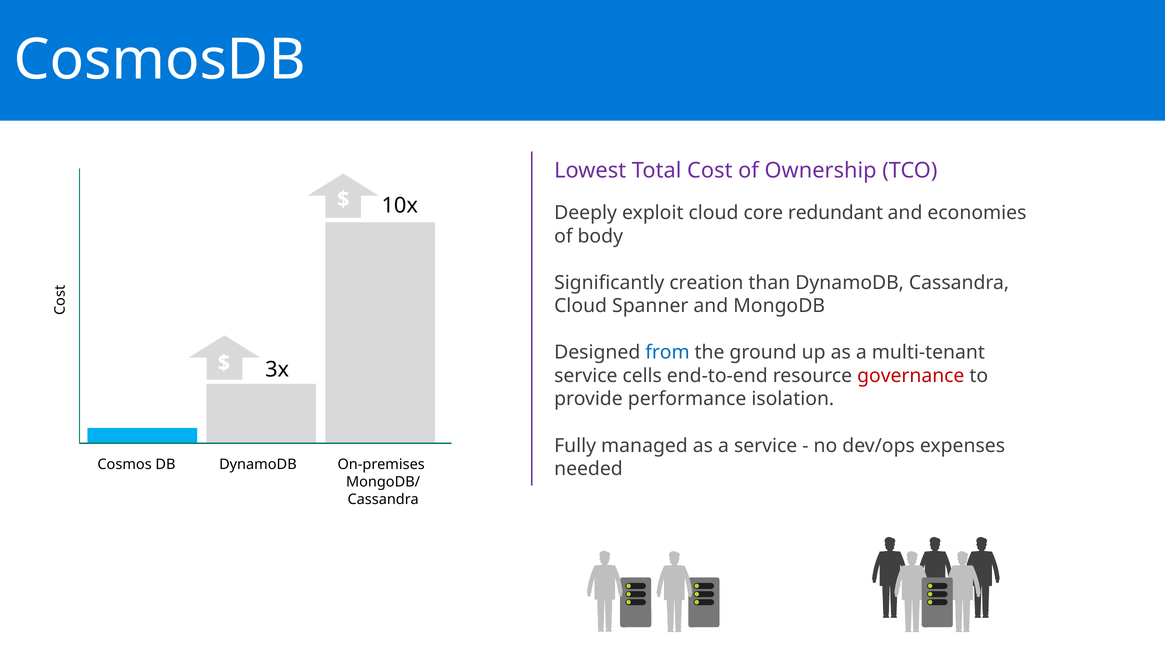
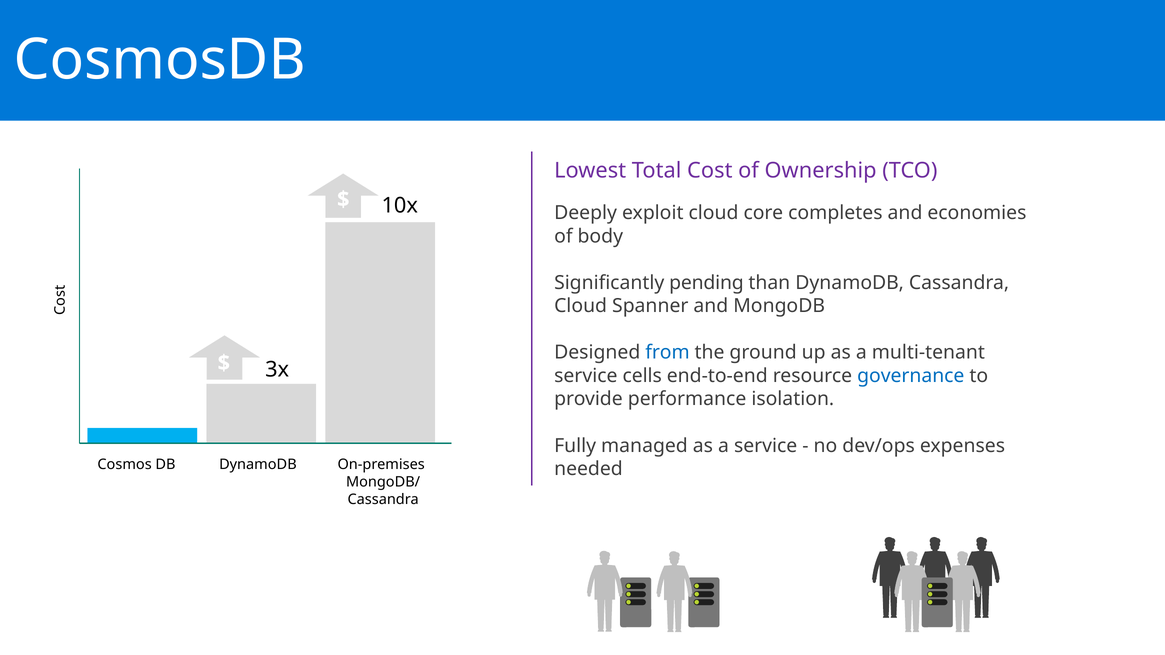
redundant: redundant -> completes (835, 213)
creation: creation -> pending (706, 283)
governance colour: red -> blue (911, 376)
